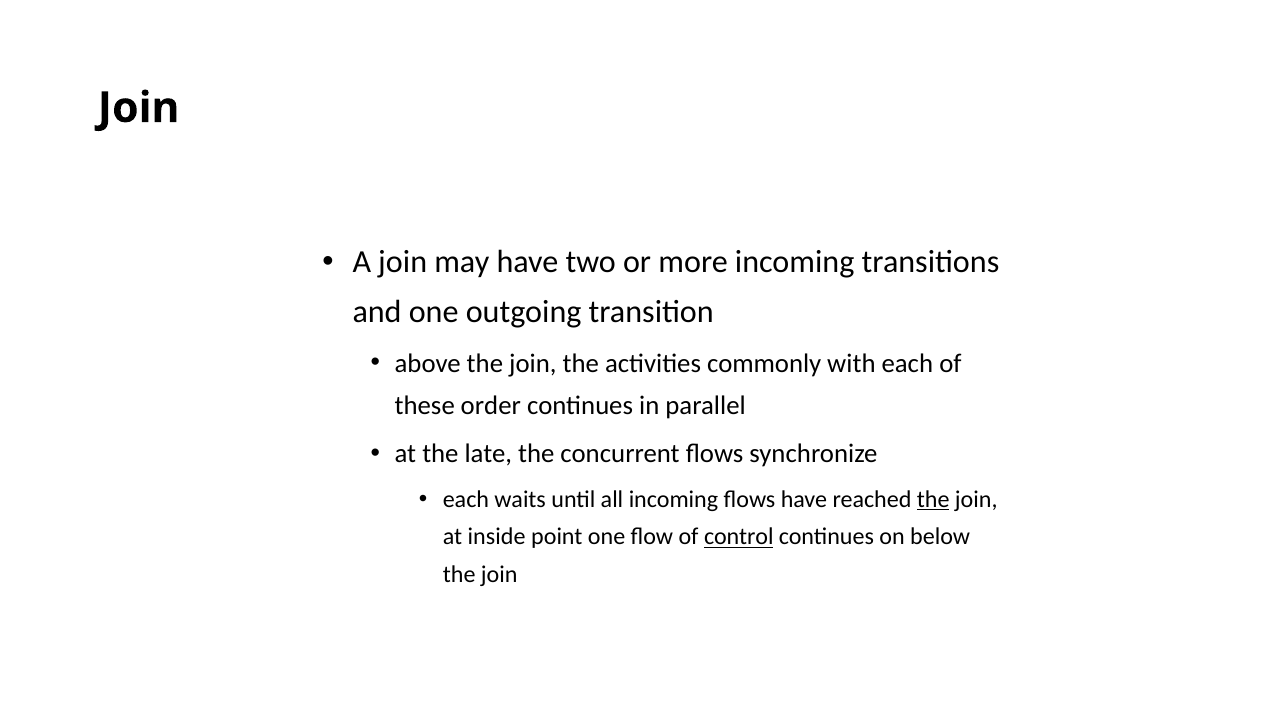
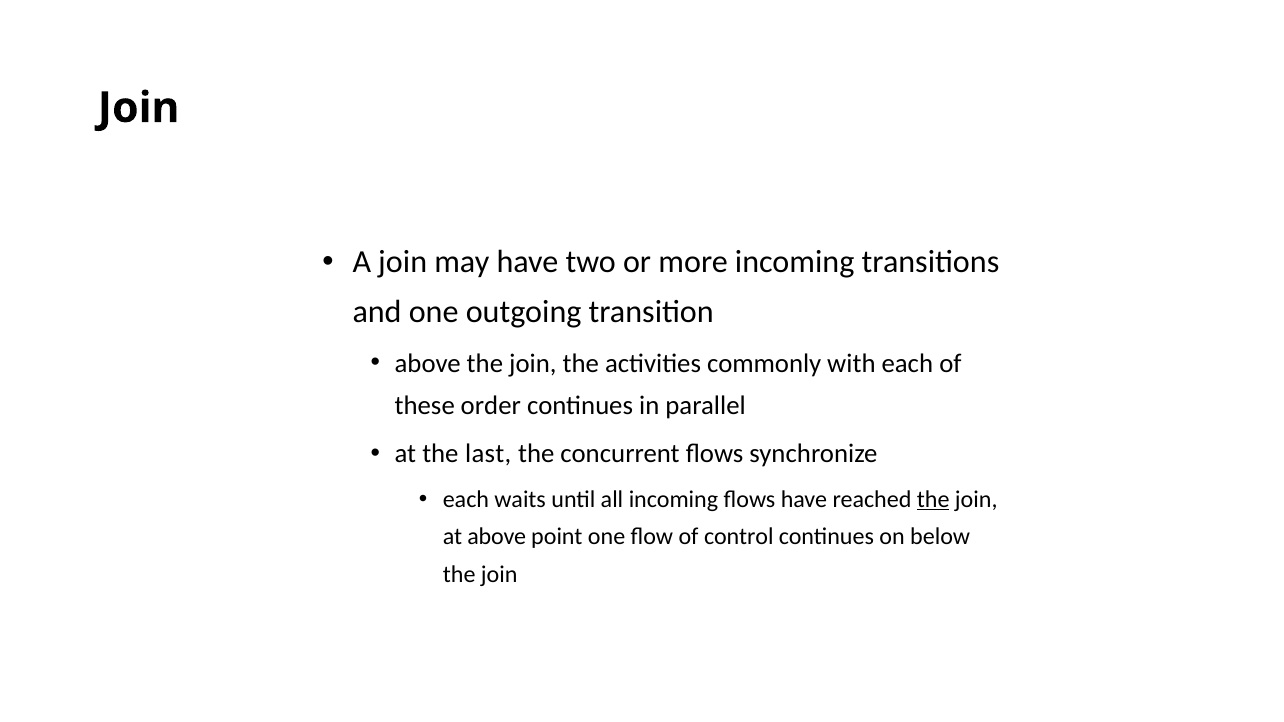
late: late -> last (488, 454)
at inside: inside -> above (497, 537)
control underline: present -> none (739, 537)
